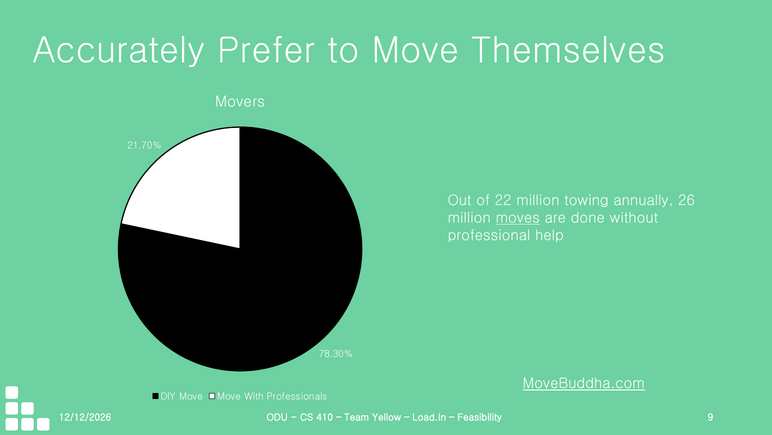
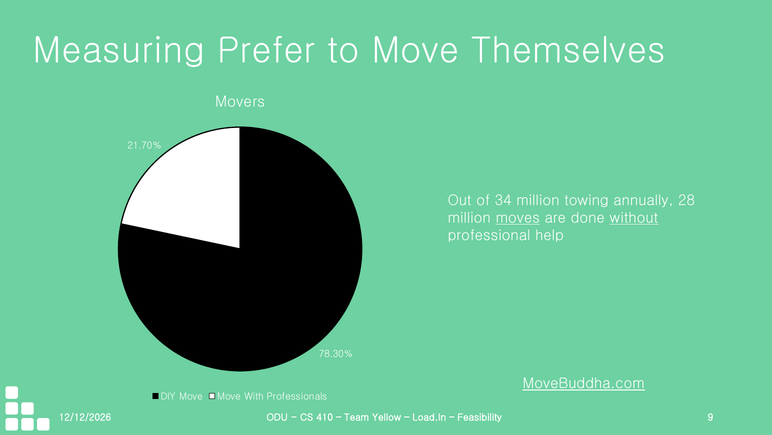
Accurately: Accurately -> Measuring (119, 50)
22: 22 -> 34 (503, 200)
26: 26 -> 28 (687, 200)
without underline: none -> present (634, 218)
